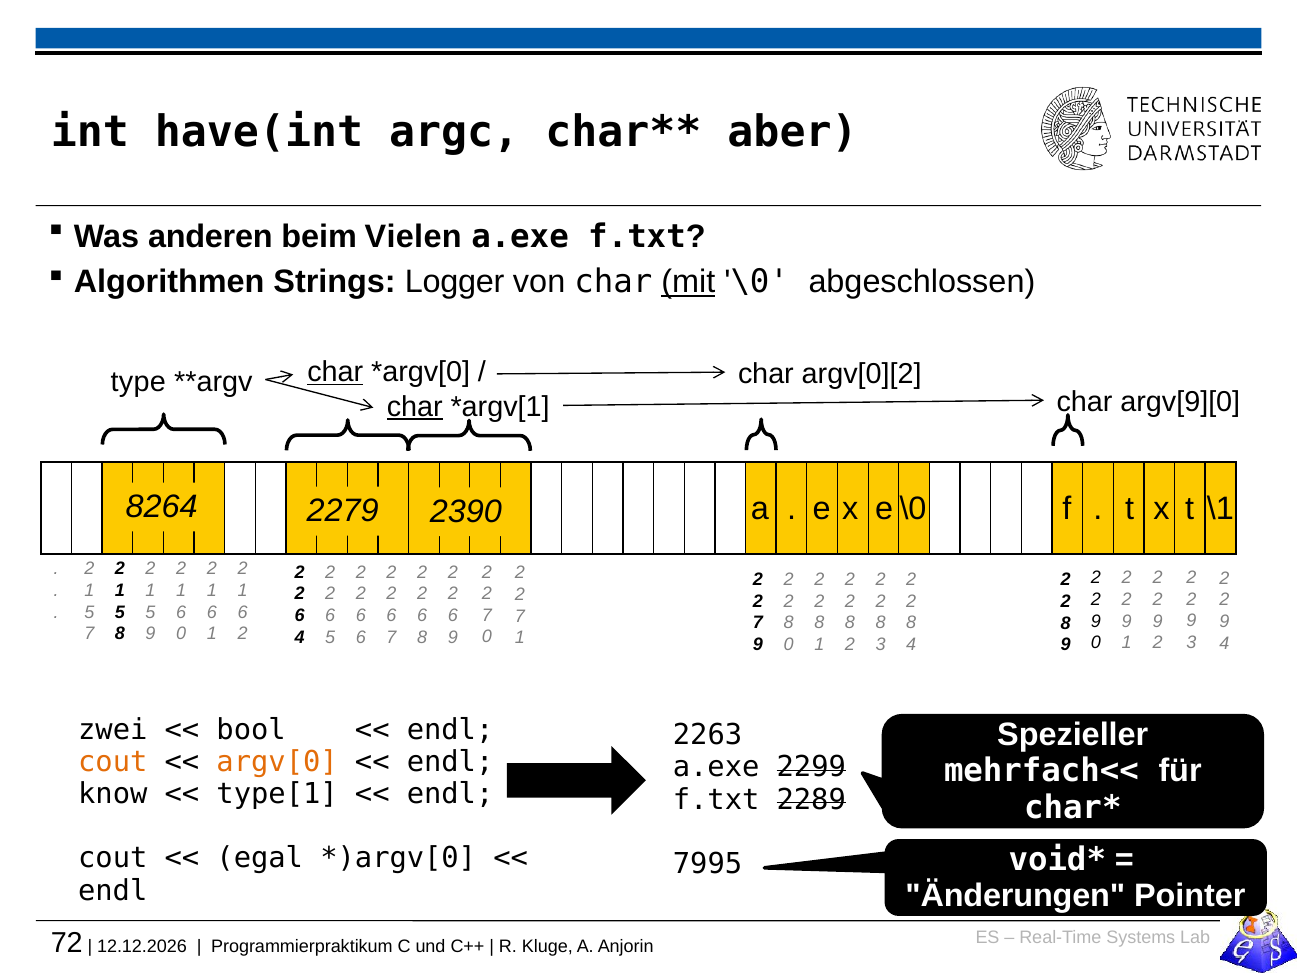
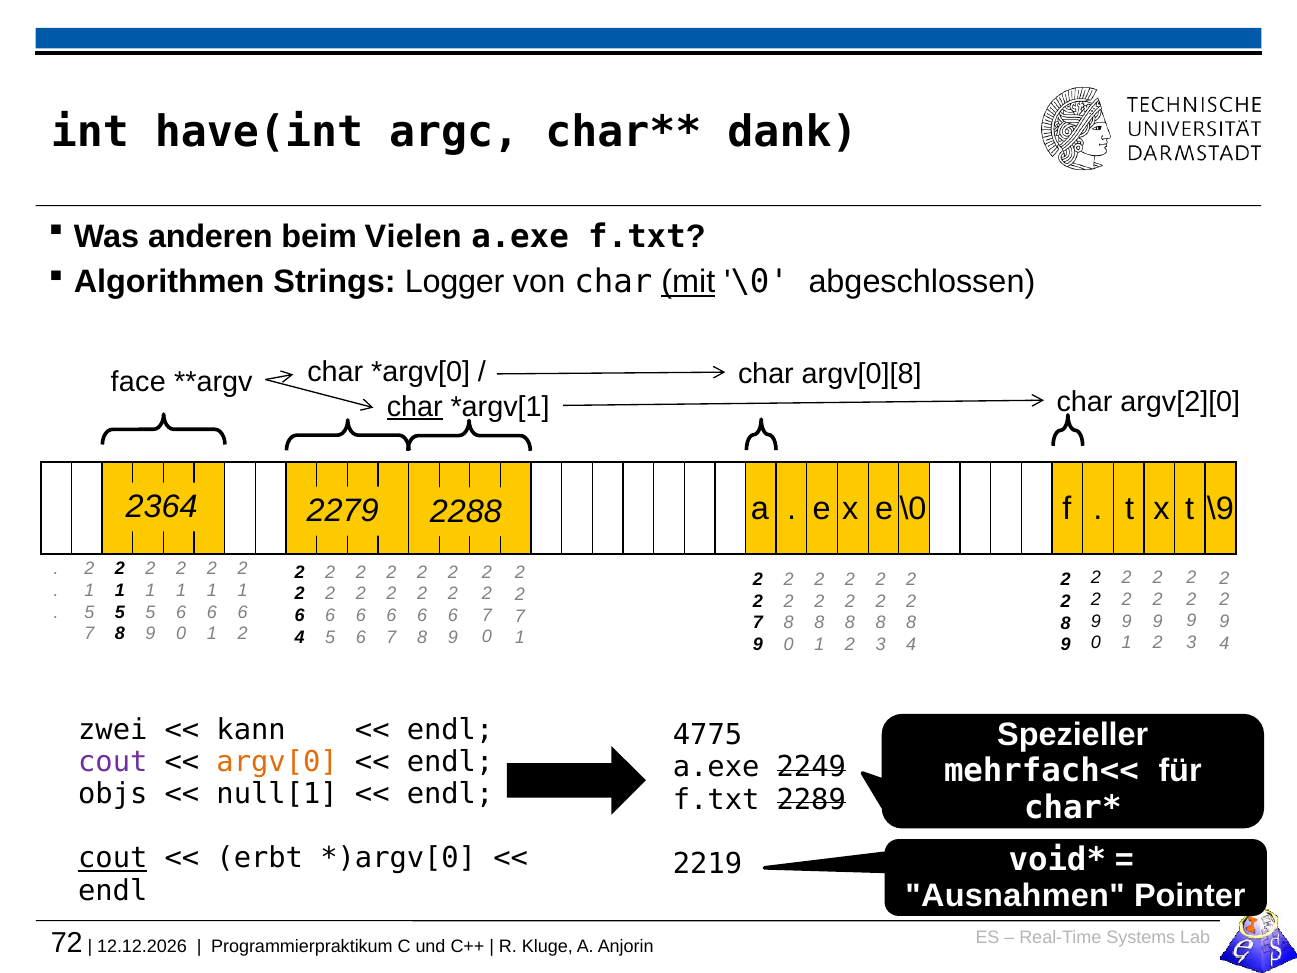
aber: aber -> dank (793, 132)
char underline: present -> none (335, 372)
type: type -> face (138, 381)
argv[0][2: argv[0][2 -> argv[0][8 (862, 374)
argv[9][0: argv[9][0 -> argv[2][0 (1180, 402)
8264: 8264 -> 2364 (162, 507)
\1: \1 -> \9 (1220, 509)
2390: 2390 -> 2288 (466, 512)
bool: bool -> kann (251, 729)
2263: 2263 -> 4775 (708, 735)
cout colour: orange -> purple (113, 762)
2299: 2299 -> 2249 (811, 767)
know: know -> objs (113, 794)
type[1: type[1 -> null[1 (277, 794)
cout underline: none -> present (113, 858)
egal: egal -> erbt (260, 858)
7995: 7995 -> 2219 (708, 864)
Änderungen: Änderungen -> Ausnahmen (1015, 896)
